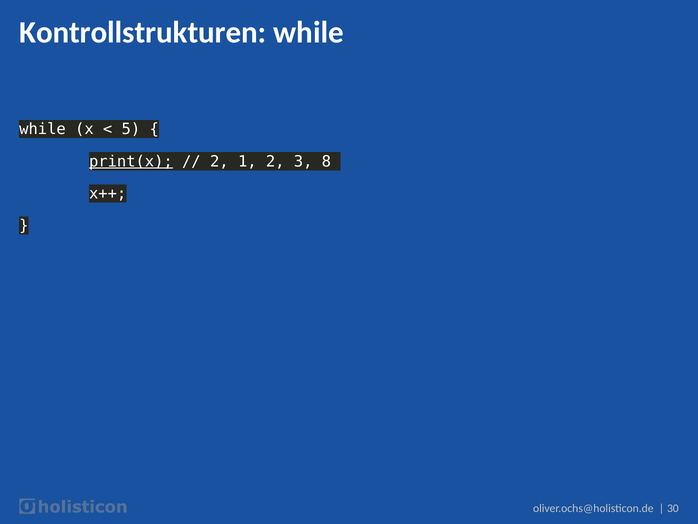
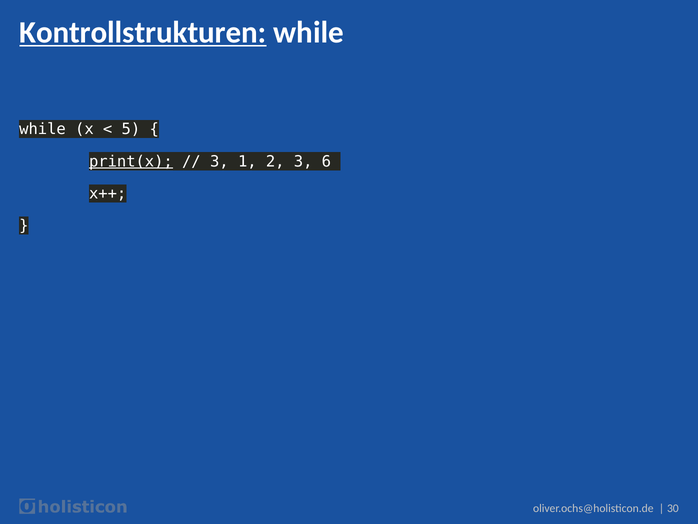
Kontrollstrukturen underline: none -> present (143, 32)
2: 2 -> 3 (219, 161)
8: 8 -> 6 (326, 161)
